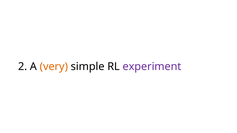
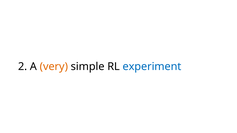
experiment colour: purple -> blue (152, 67)
